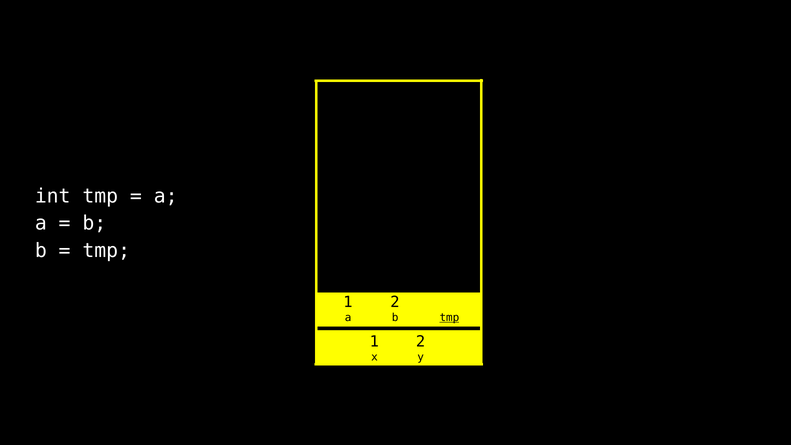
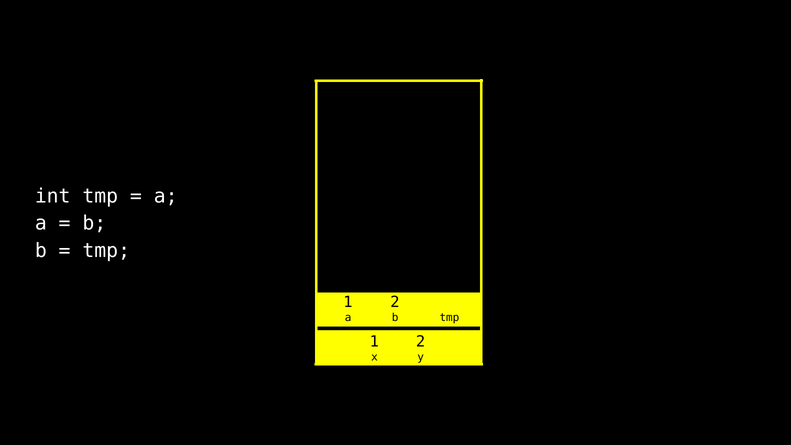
tmp underline: present -> none (449, 317)
